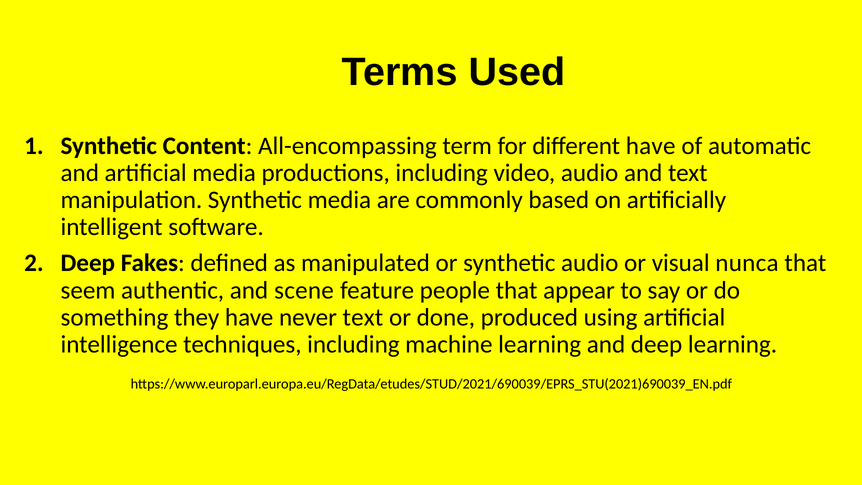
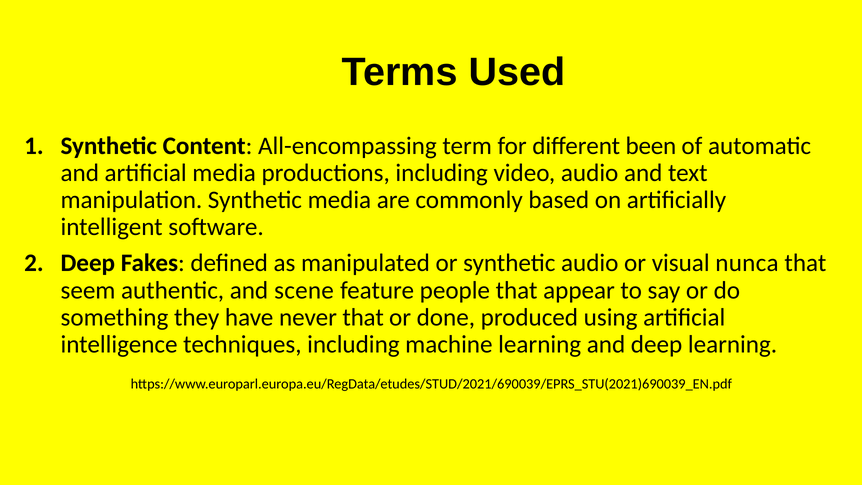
different have: have -> been (651, 146)
never text: text -> that (363, 317)
